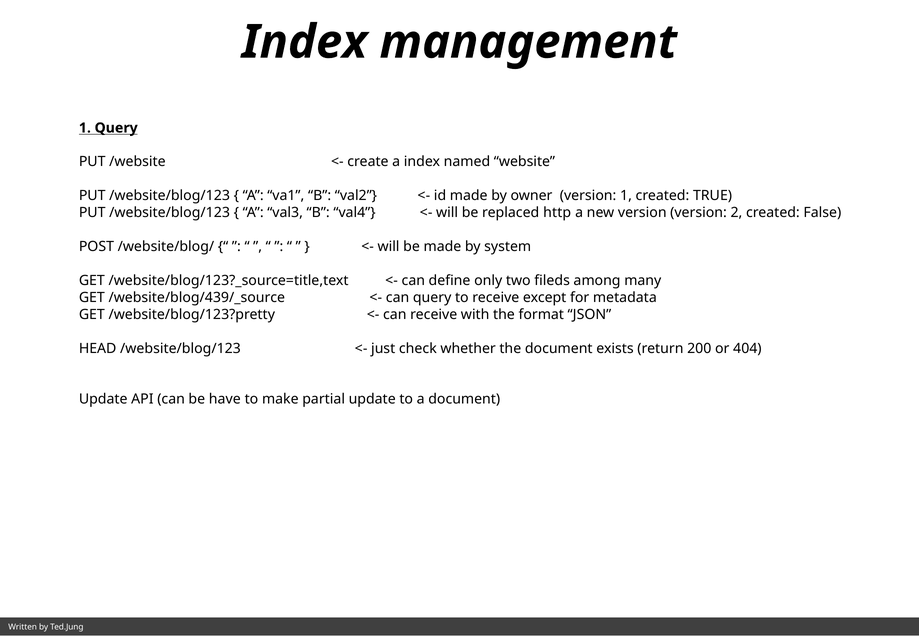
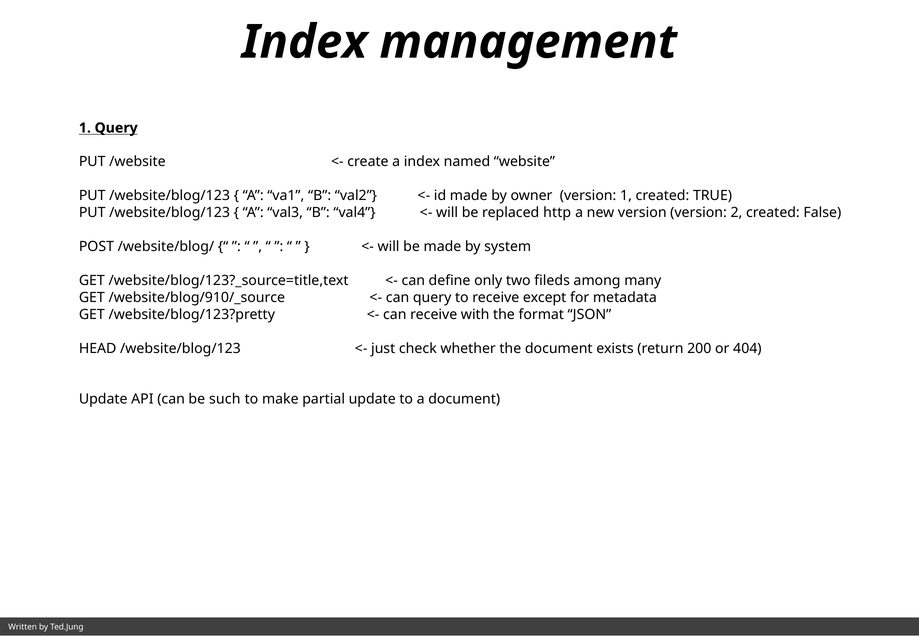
/website/blog/439/_source: /website/blog/439/_source -> /website/blog/910/_source (197, 298)
have: have -> such (225, 399)
